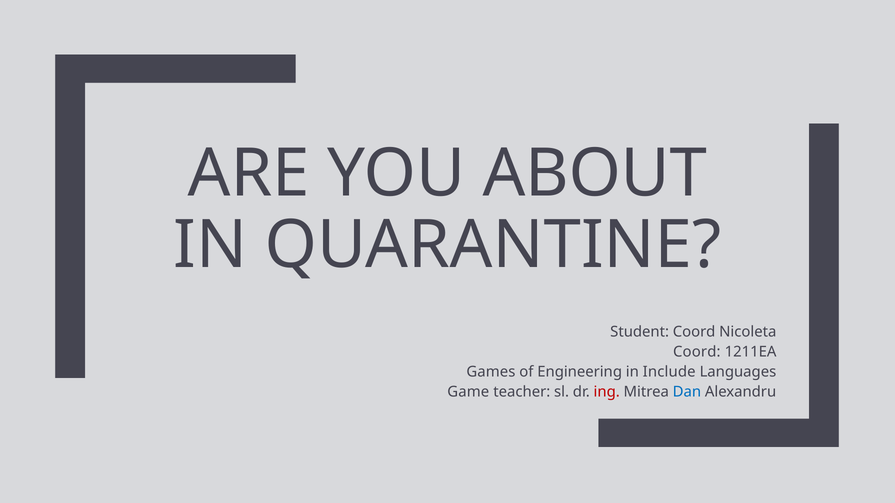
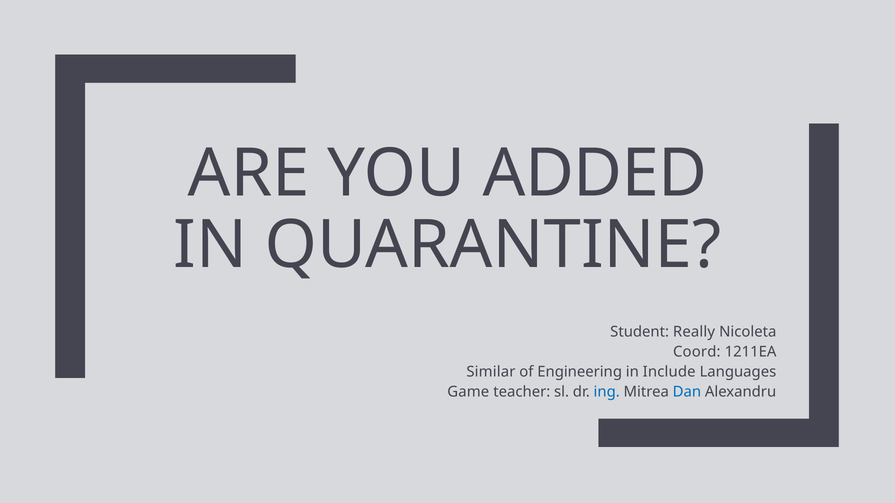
ABOUT: ABOUT -> ADDED (595, 174)
Student Coord: Coord -> Really (694, 332)
Games: Games -> Similar (491, 372)
ing colour: red -> blue (607, 392)
